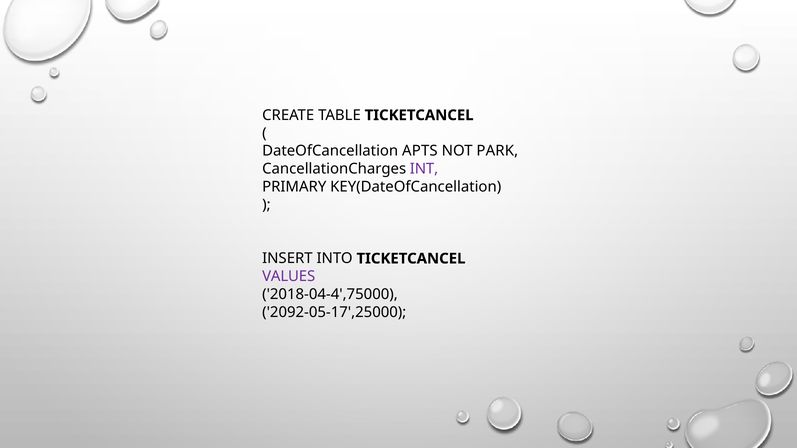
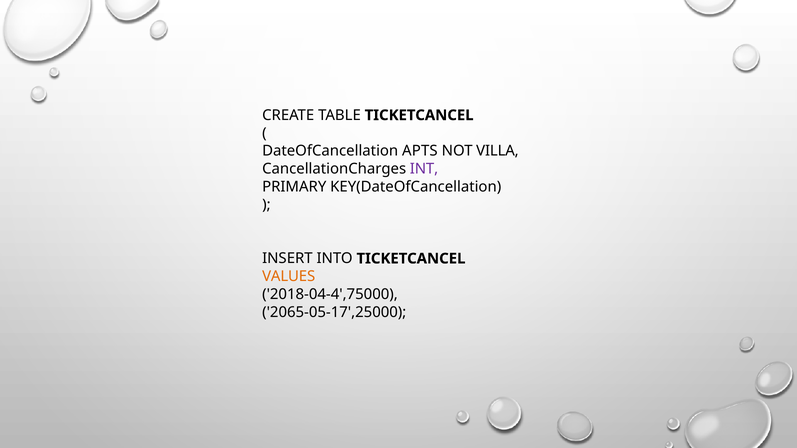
PARK: PARK -> VILLA (497, 151)
VALUES colour: purple -> orange (289, 277)
2092-05-17',25000: 2092-05-17',25000 -> 2065-05-17',25000 (334, 313)
